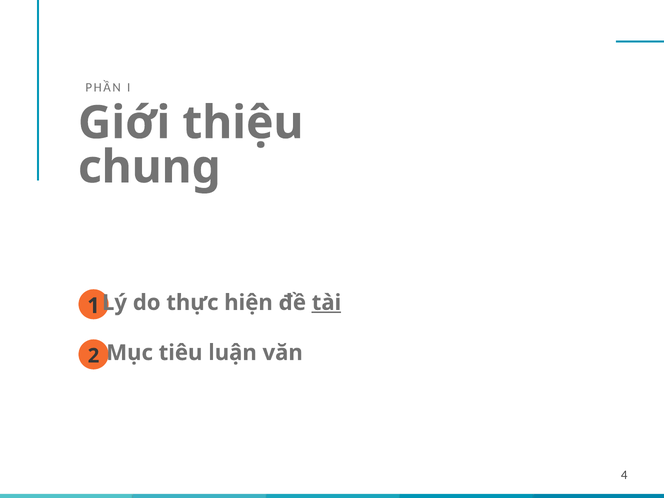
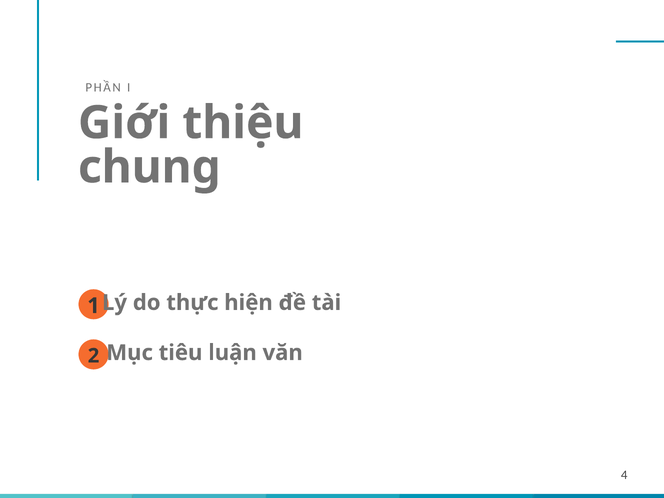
tài underline: present -> none (326, 303)
